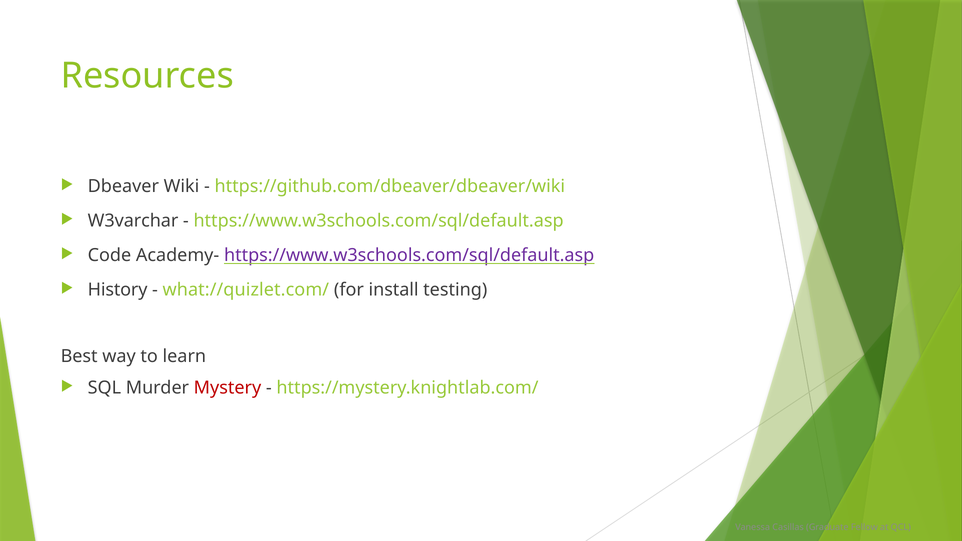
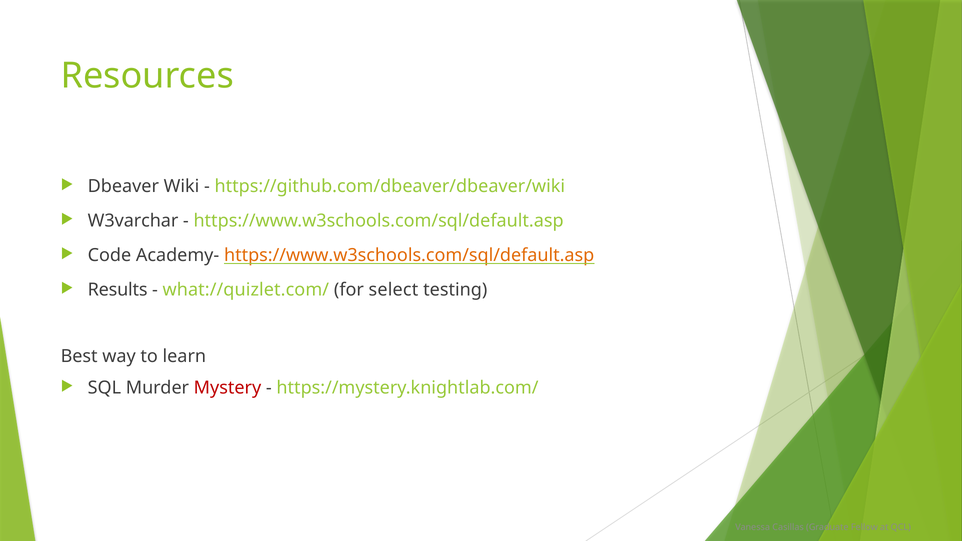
https://www.w3schools.com/sql/default.asp colour: purple -> orange (409, 255)
History: History -> Results (118, 290)
install: install -> select (393, 290)
